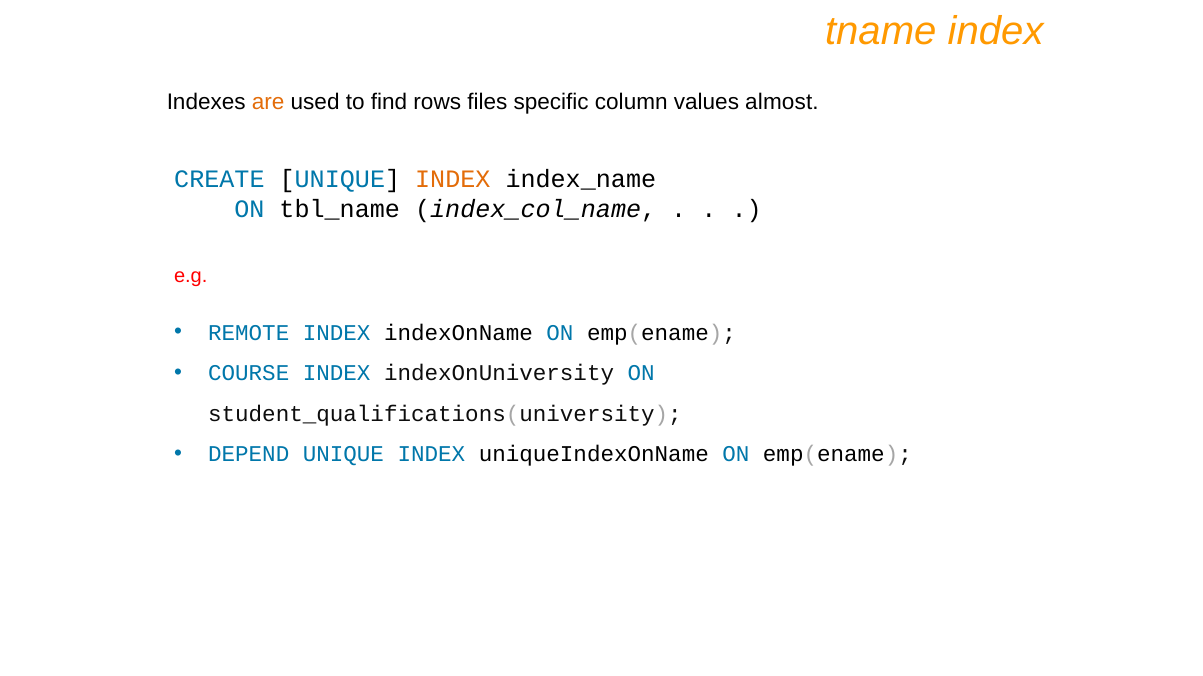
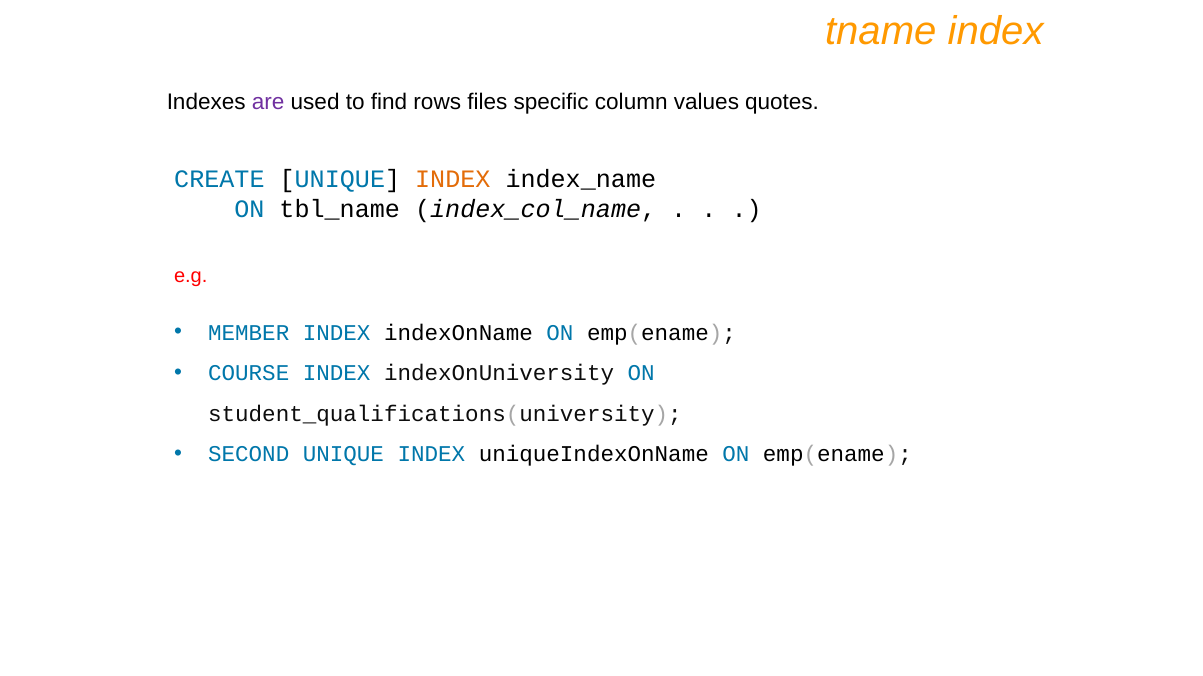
are colour: orange -> purple (268, 102)
almost: almost -> quotes (782, 102)
REMOTE: REMOTE -> MEMBER (249, 333)
DEPEND: DEPEND -> SECOND (249, 455)
